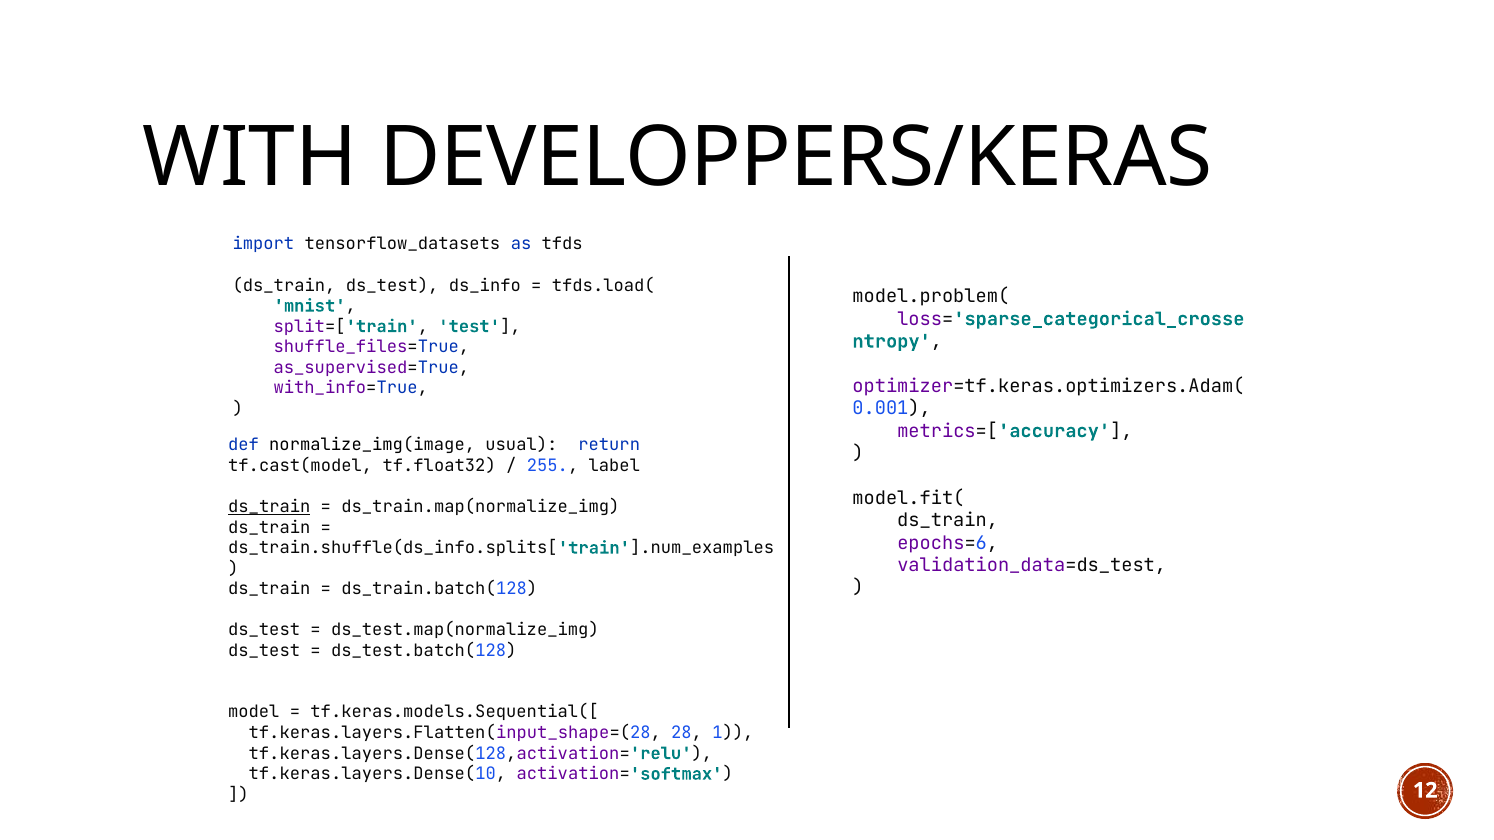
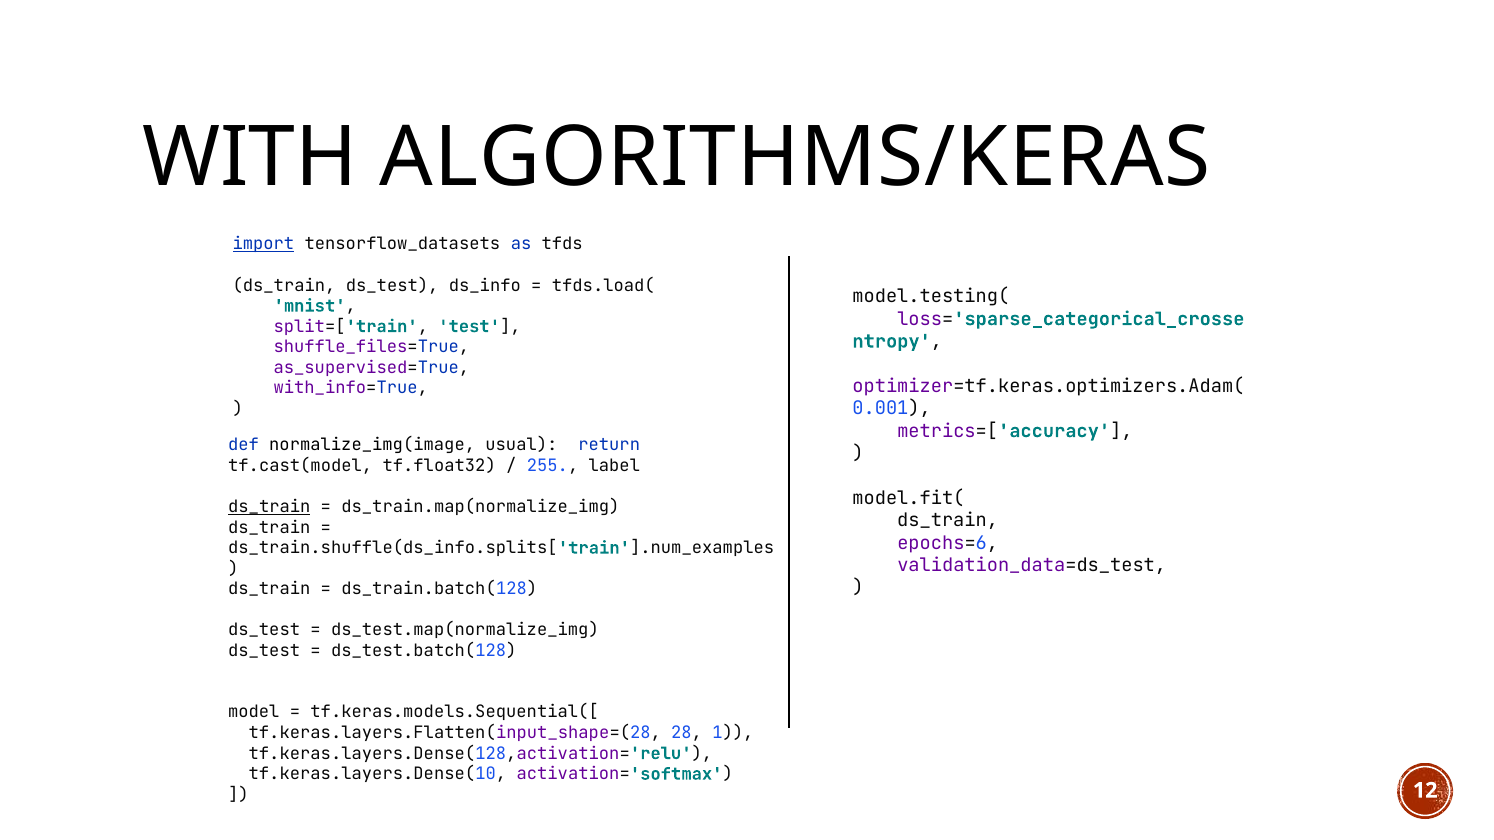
DEVELOPPERS/KERAS: DEVELOPPERS/KERAS -> ALGORITHMS/KERAS (795, 157)
import underline: none -> present (263, 244)
model.problem(: model.problem( -> model.testing( (931, 297)
